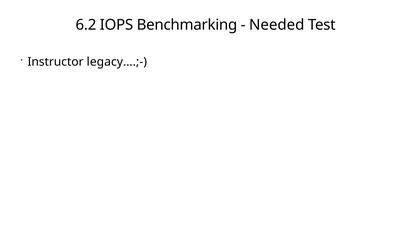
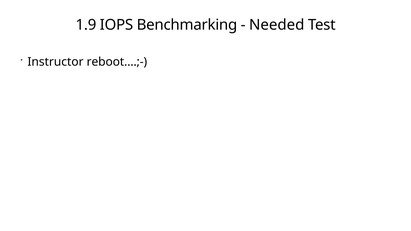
6.2: 6.2 -> 1.9 (86, 25)
legacy….;-: legacy….;- -> reboot….;- (117, 62)
